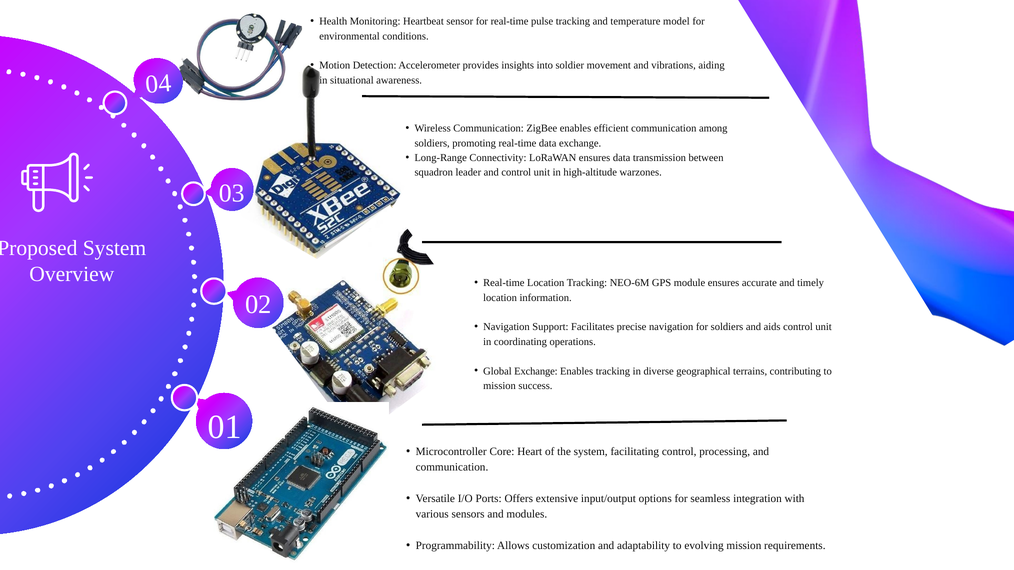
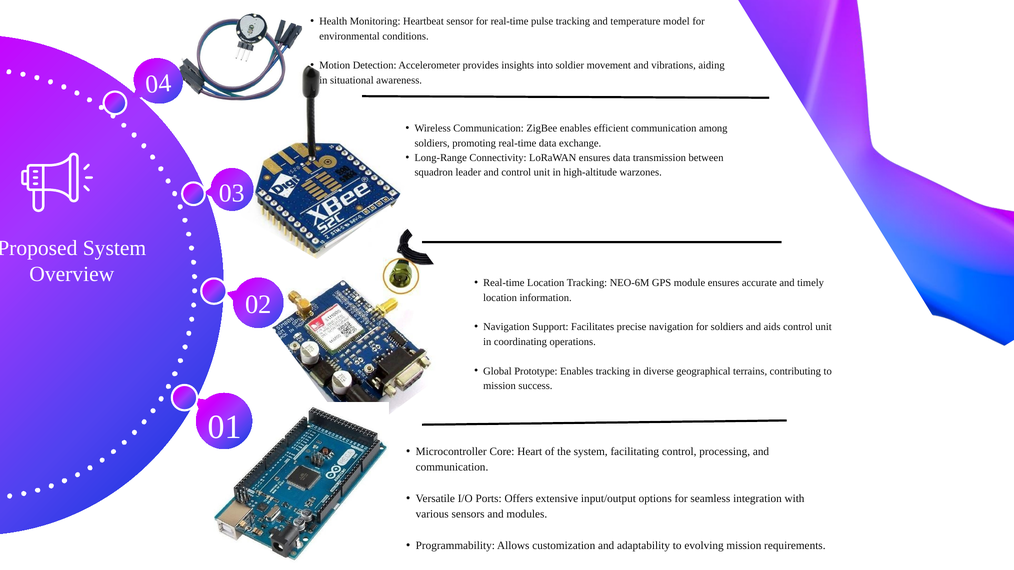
Global Exchange: Exchange -> Prototype (536, 371)
